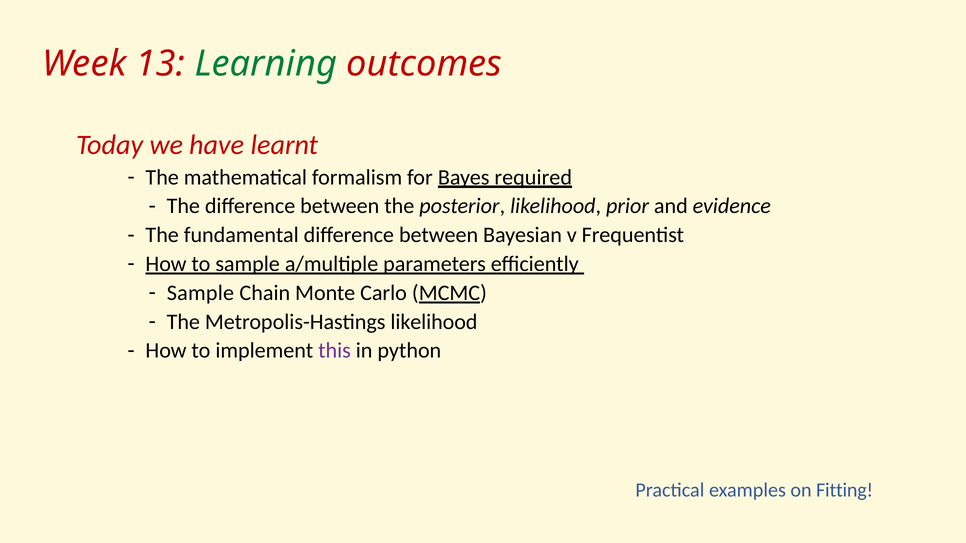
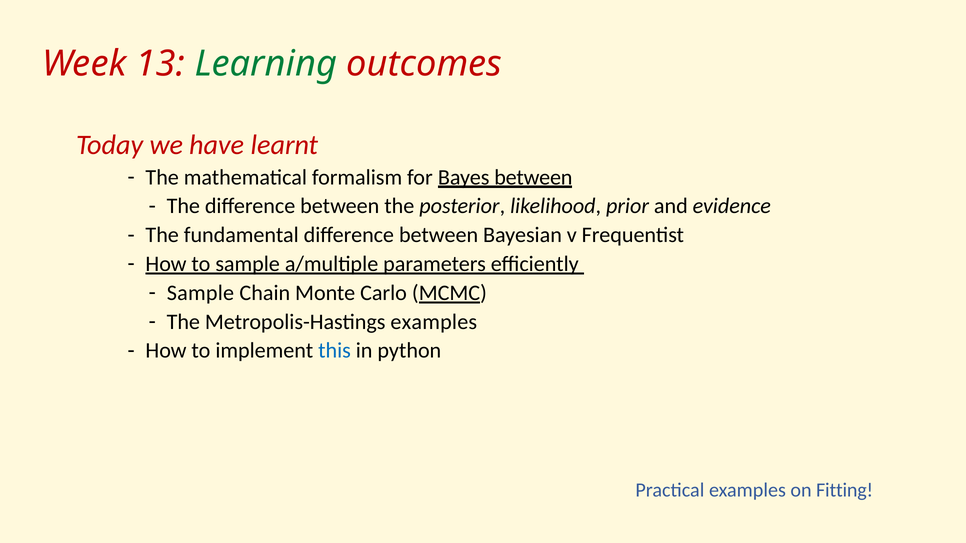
Bayes required: required -> between (533, 177)
Metropolis-Hastings likelihood: likelihood -> examples (434, 322)
this colour: purple -> blue (335, 351)
